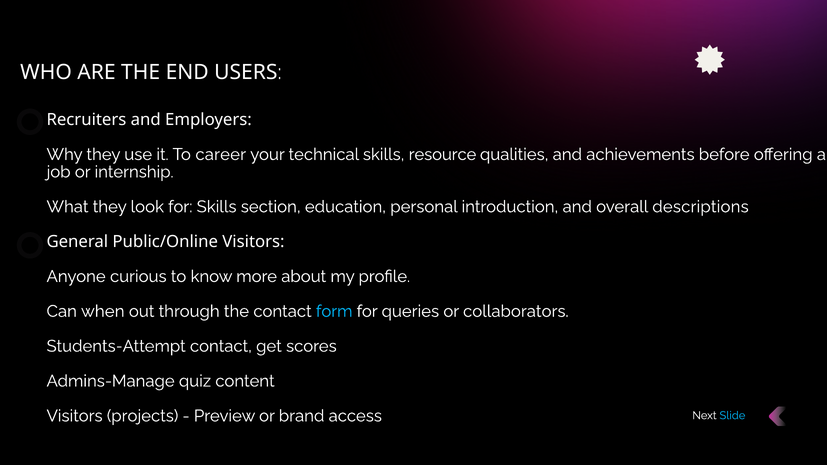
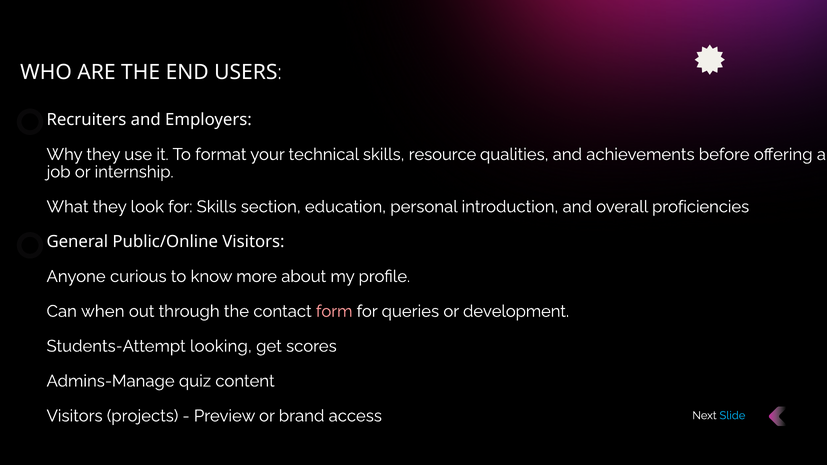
career: career -> format (221, 155)
descriptions: descriptions -> proficiencies (701, 207)
form colour: light blue -> pink (334, 311)
collaborators: collaborators -> development (516, 311)
Students-Attempt contact: contact -> looking (221, 346)
